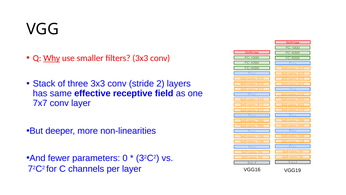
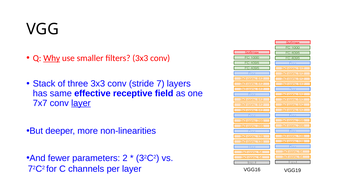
2: 2 -> 7 (160, 83)
layer underline: none -> present (81, 103)
0: 0 -> 2 (125, 158)
